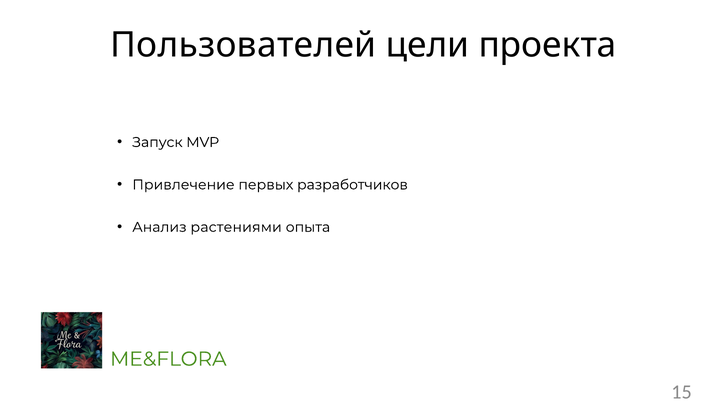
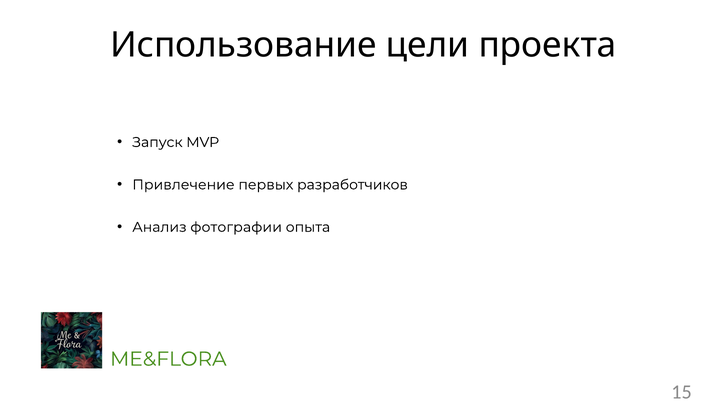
Пользователей: Пользователей -> Использование (243, 45)
растениями: растениями -> фотографии (236, 227)
